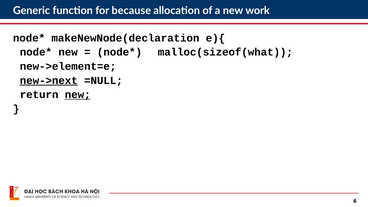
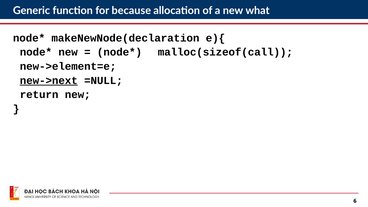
work: work -> what (258, 10)
malloc(sizeof(what: malloc(sizeof(what -> malloc(sizeof(call (225, 52)
new underline: present -> none (78, 95)
